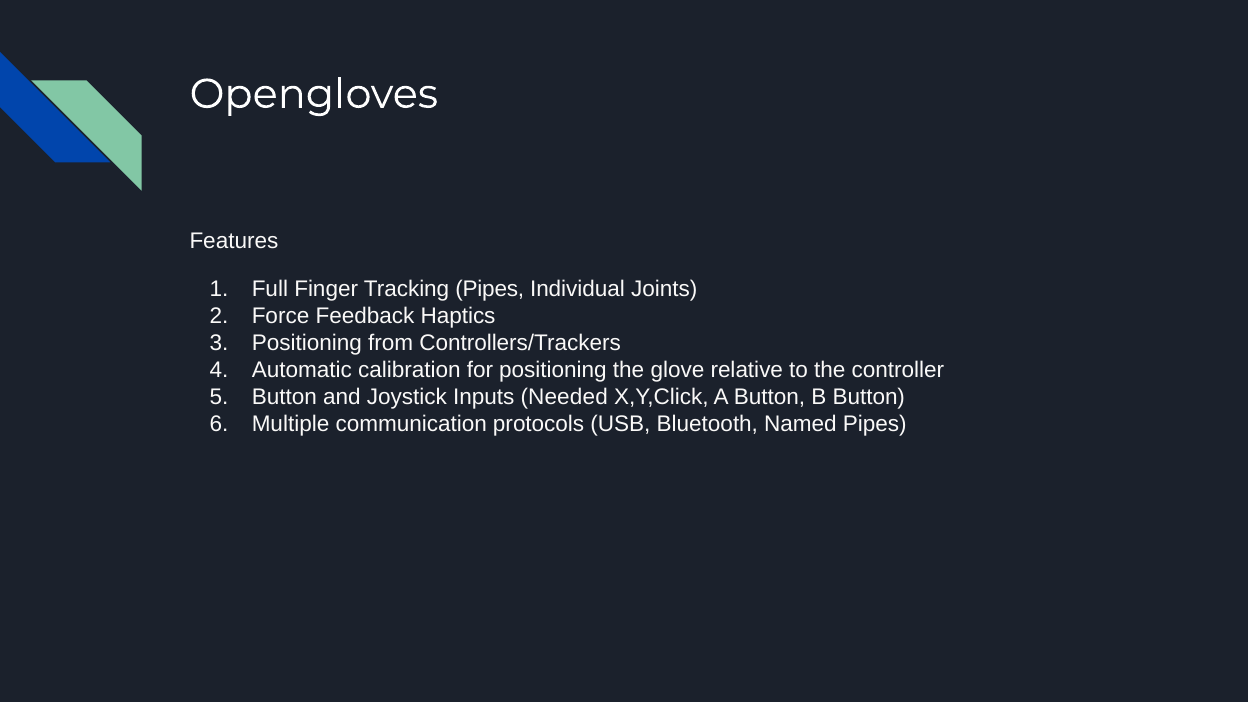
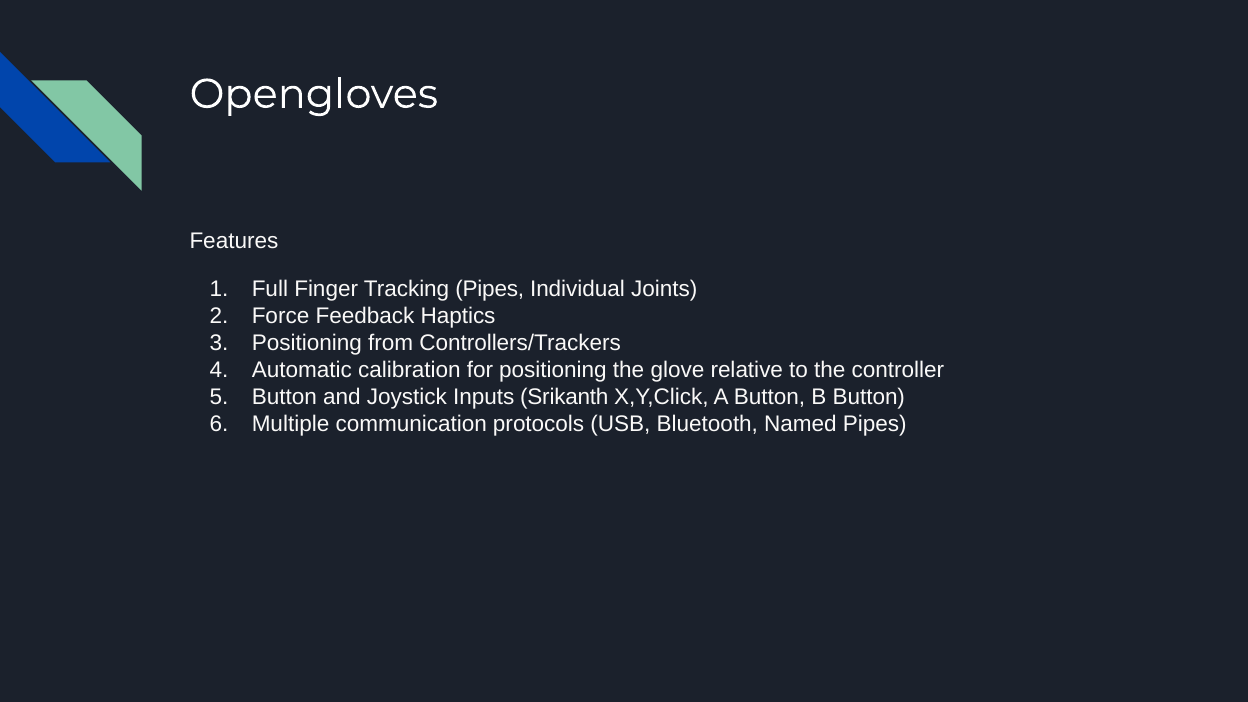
Needed: Needed -> Srikanth (564, 397)
